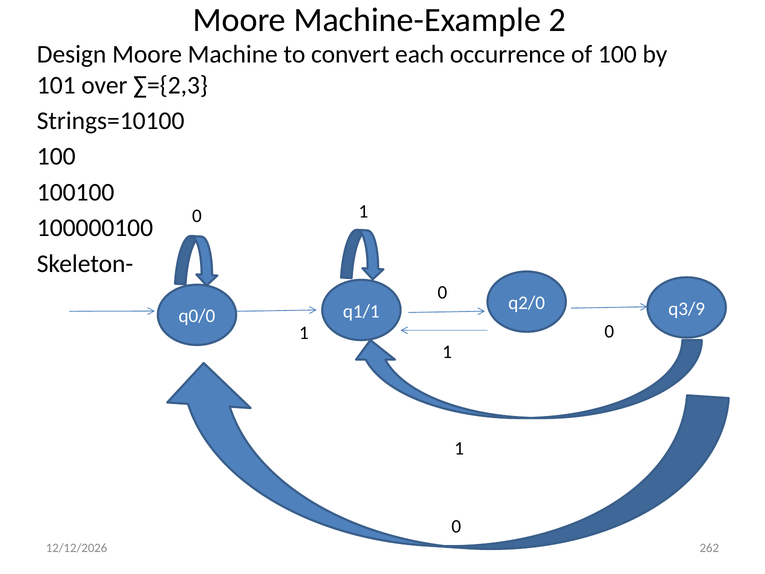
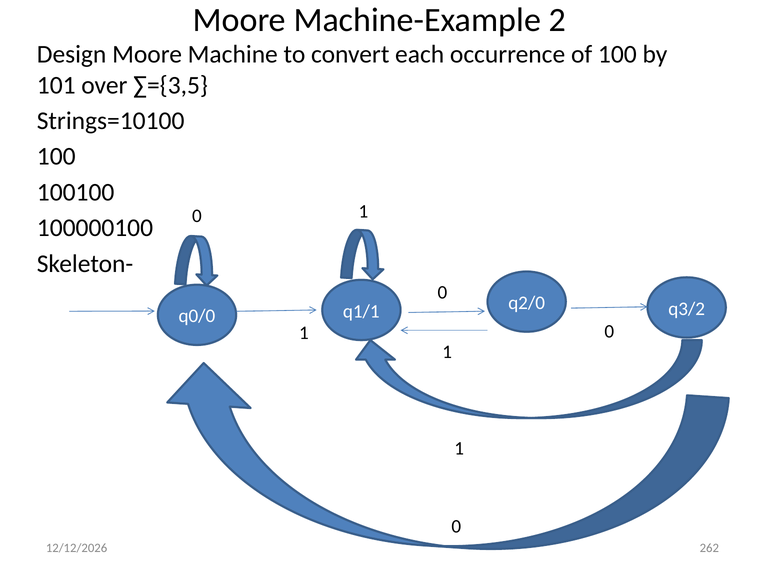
∑={2,3: ∑={2,3 -> ∑={3,5 (171, 85)
q3/9: q3/9 -> q3/2 (687, 309)
